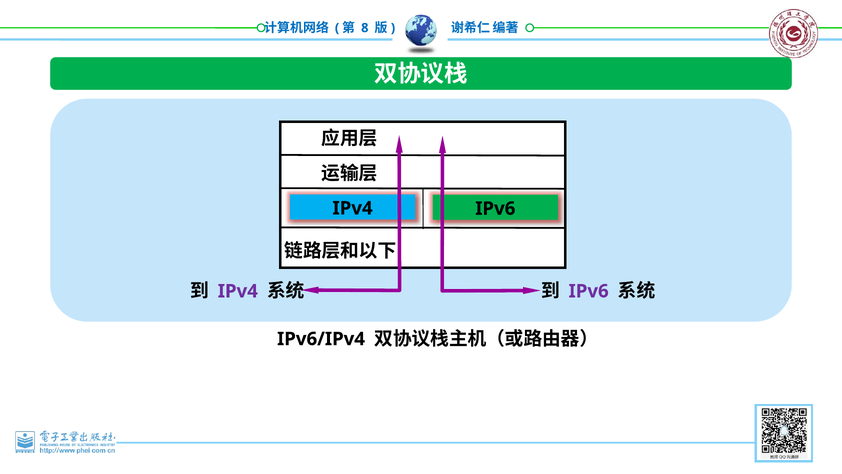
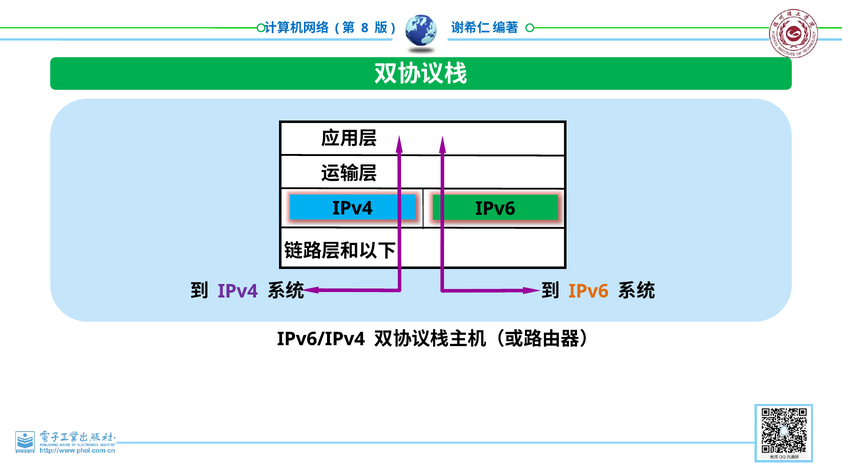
IPv6 colour: purple -> orange (589, 291)
